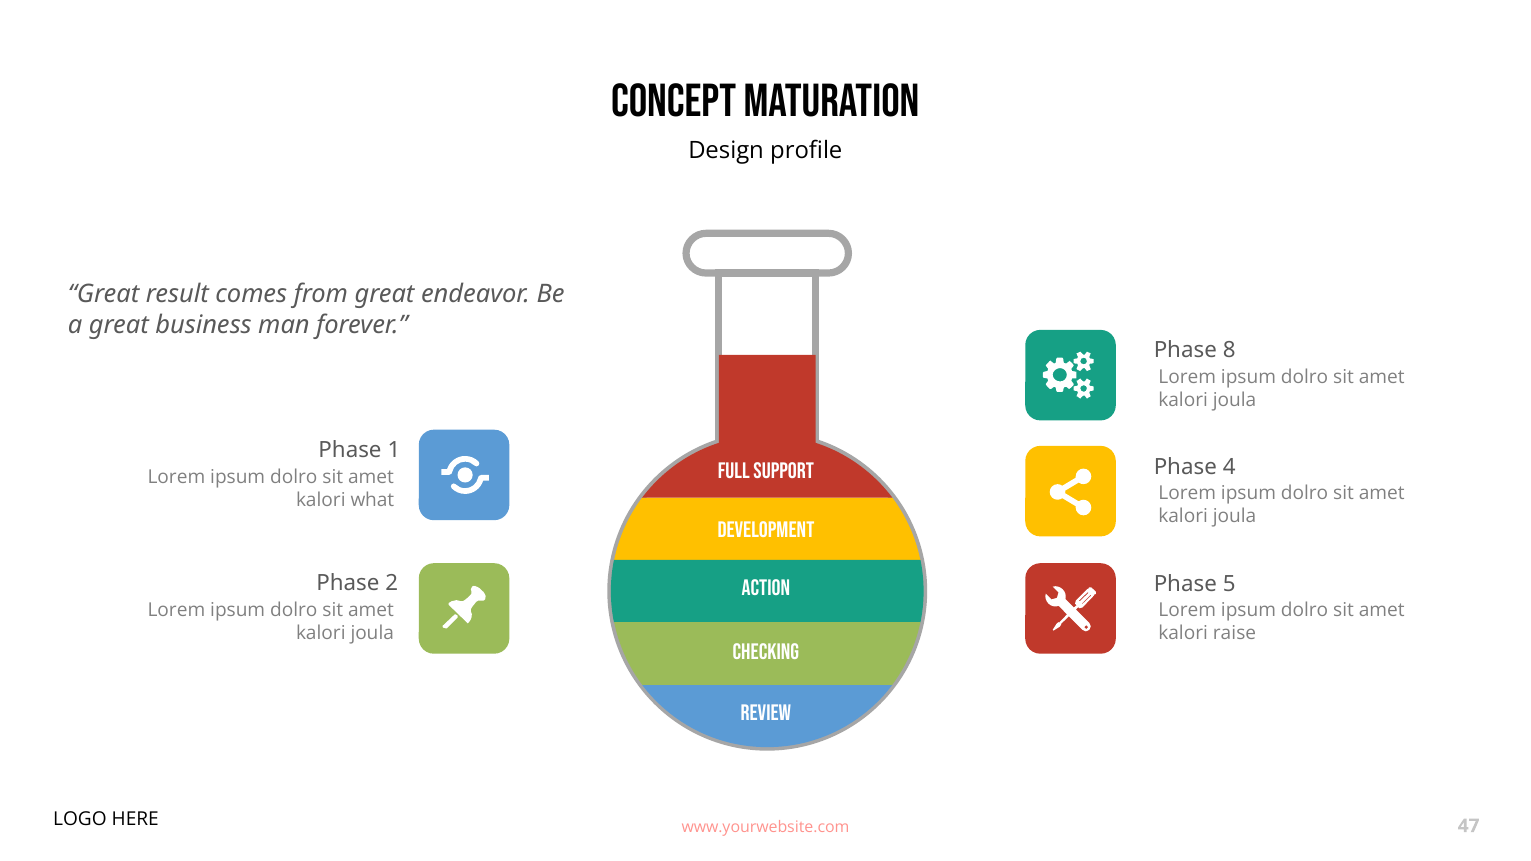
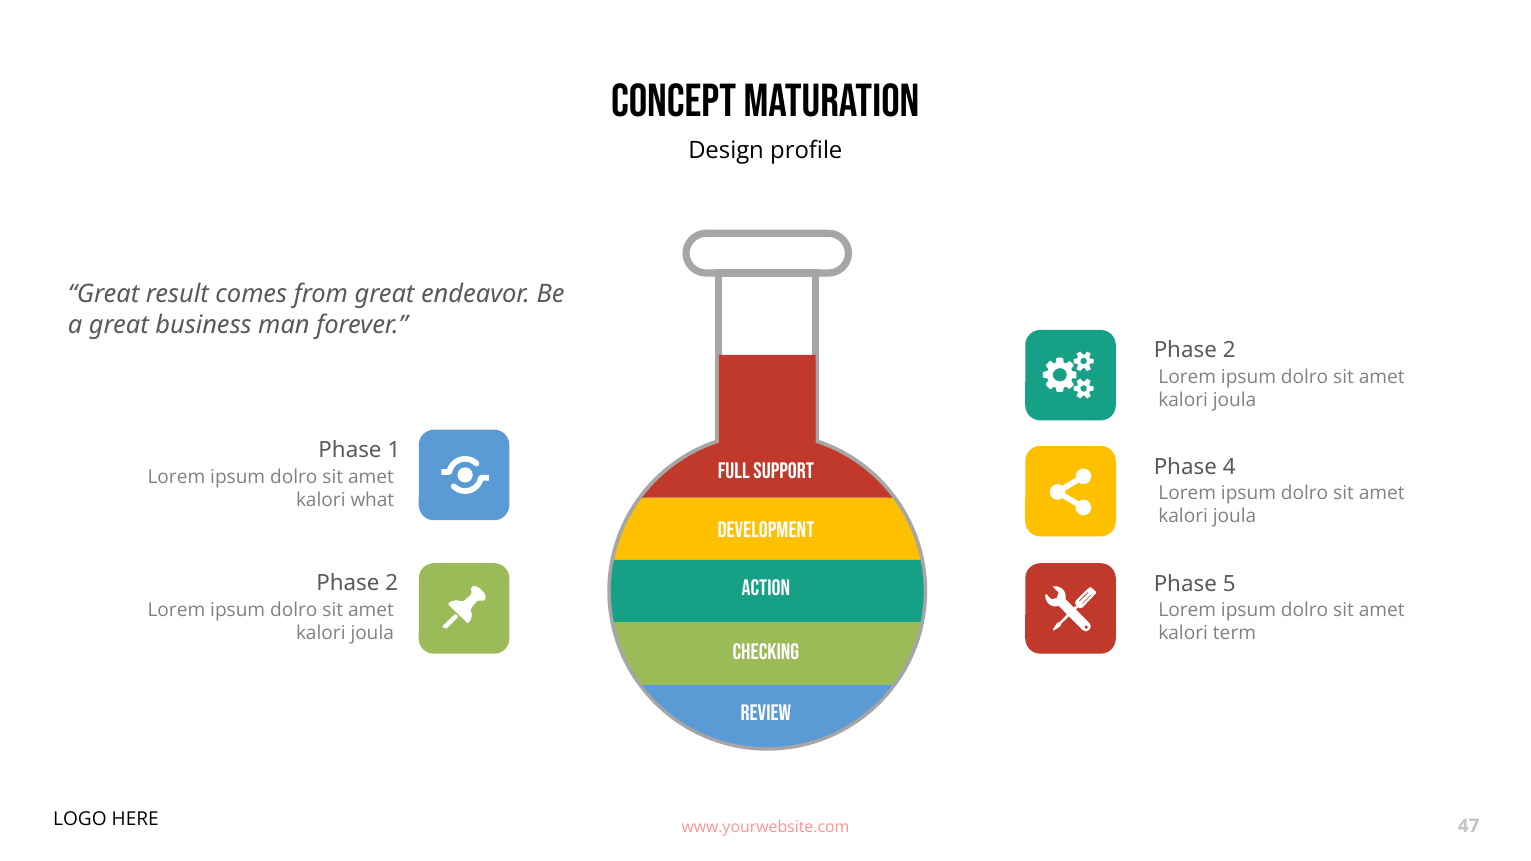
8: 8 -> 2 (1229, 351)
raise: raise -> term (1235, 634)
